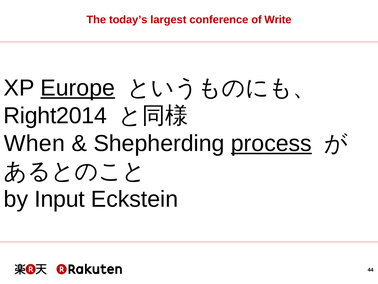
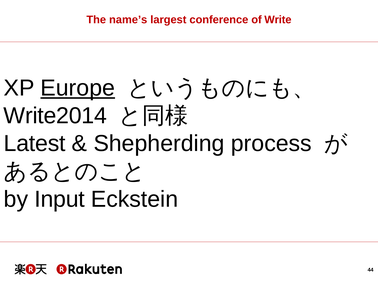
today’s: today’s -> name’s (128, 20)
Right2014: Right2014 -> Write2014 (55, 116)
When: When -> Latest (35, 143)
process underline: present -> none (271, 143)
